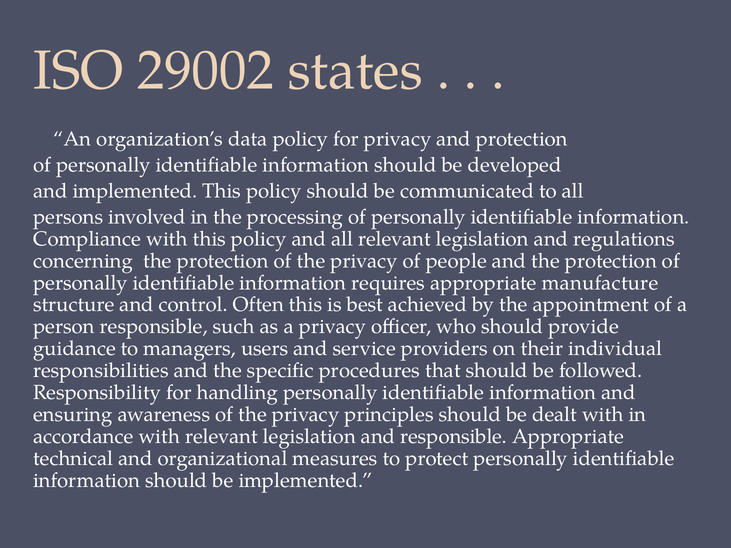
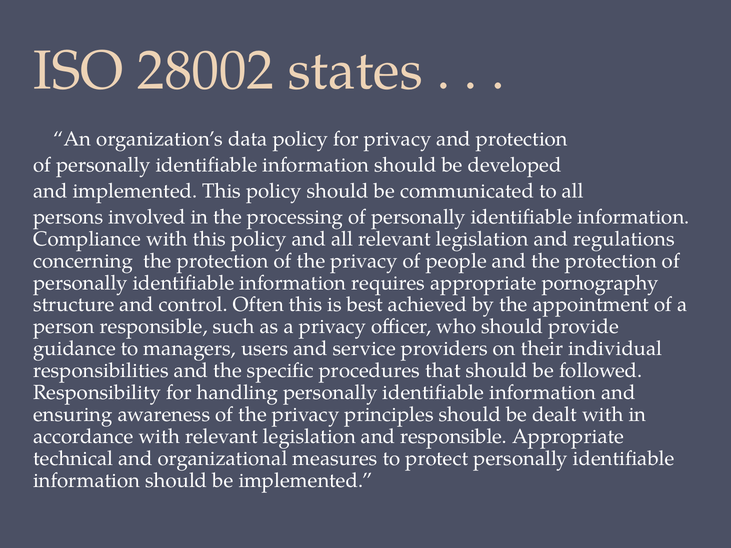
29002: 29002 -> 28002 (206, 71)
manufacture: manufacture -> pornography (600, 283)
